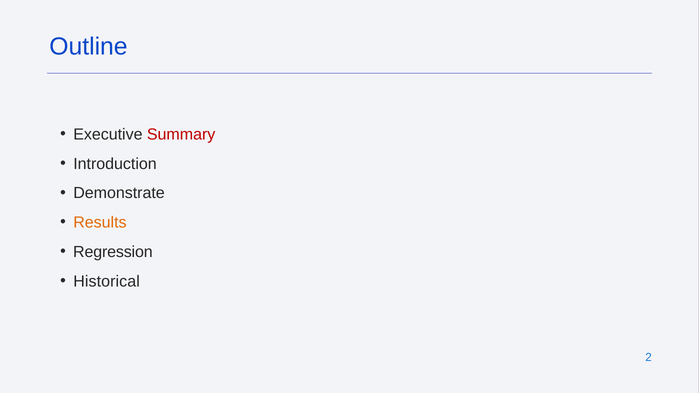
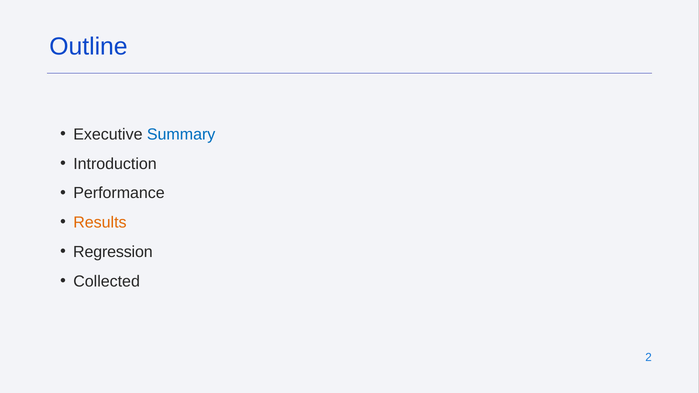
Summary colour: red -> blue (181, 134)
Demonstrate: Demonstrate -> Performance (119, 193)
Historical: Historical -> Collected (107, 281)
